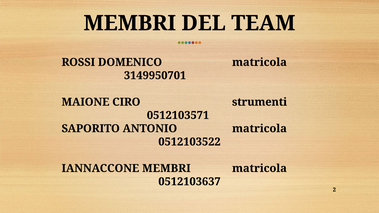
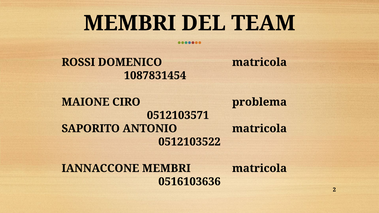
3149950701: 3149950701 -> 1087831454 (155, 76)
strumenti: strumenti -> problema (259, 102)
0512103637: 0512103637 -> 0516103636 (189, 182)
